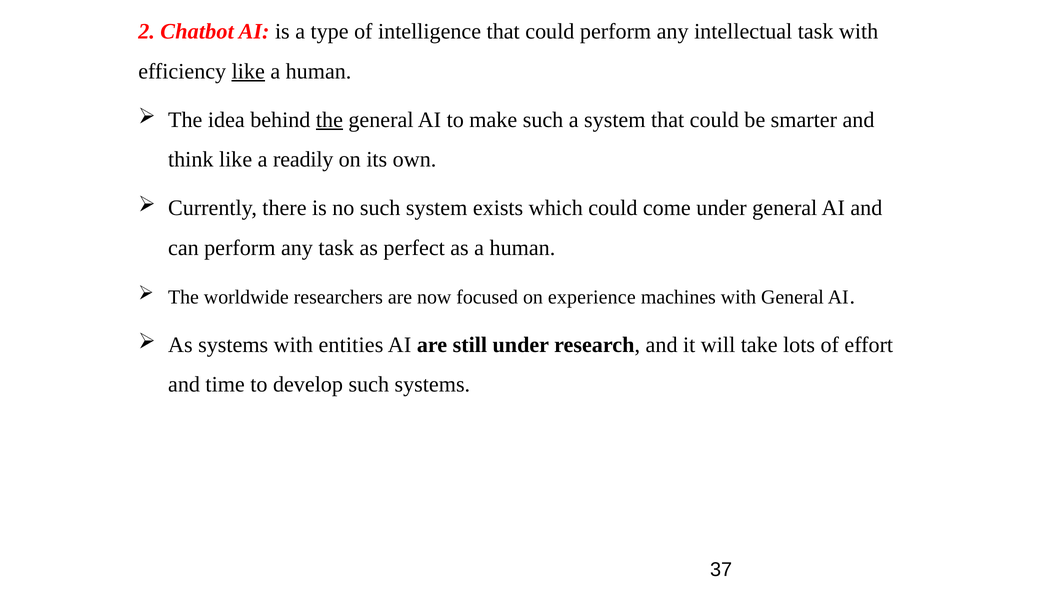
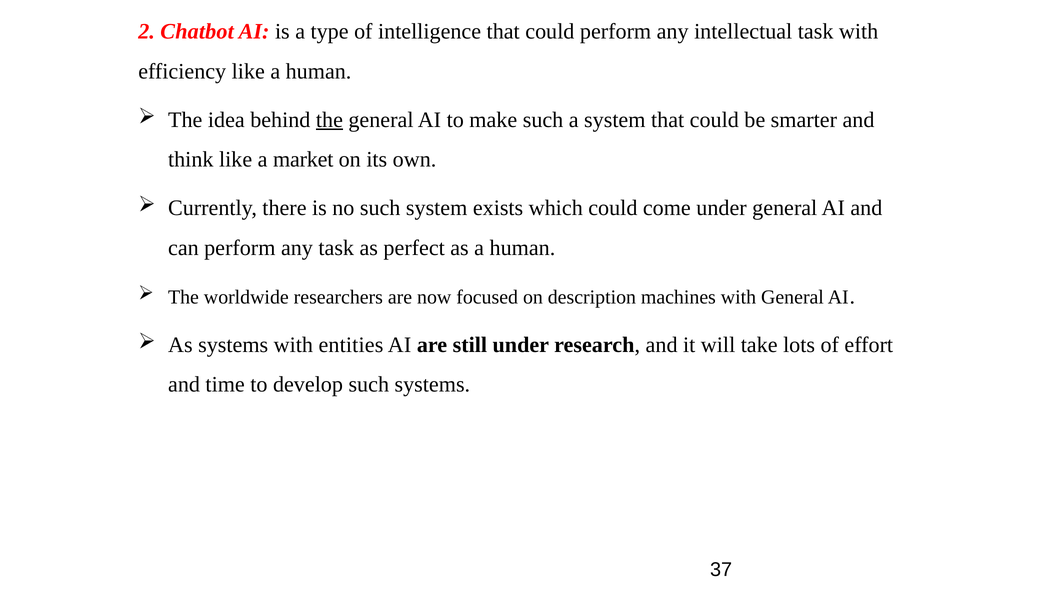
like underline: present -> none (248, 71)
readily: readily -> market (303, 160)
experience: experience -> description (592, 297)
